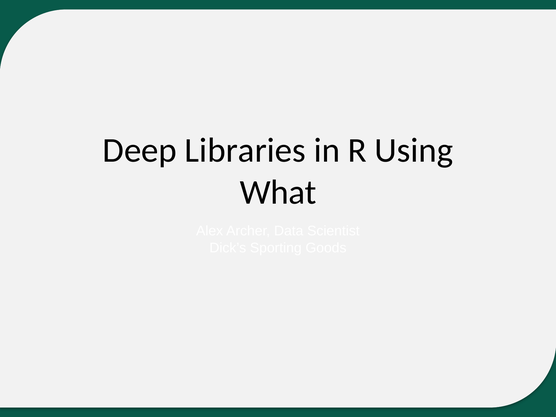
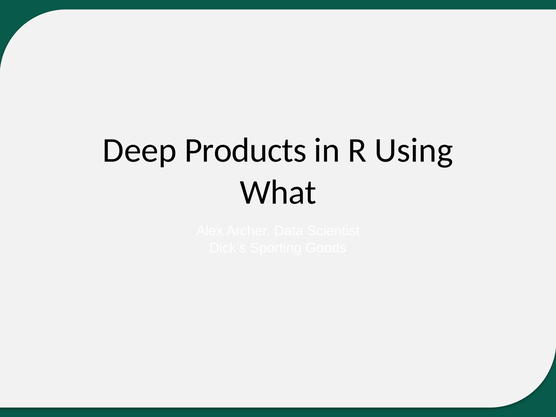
Libraries: Libraries -> Products (245, 151)
